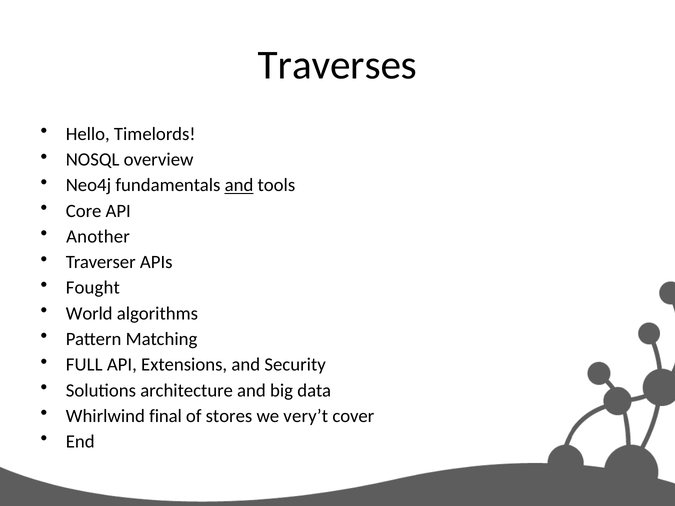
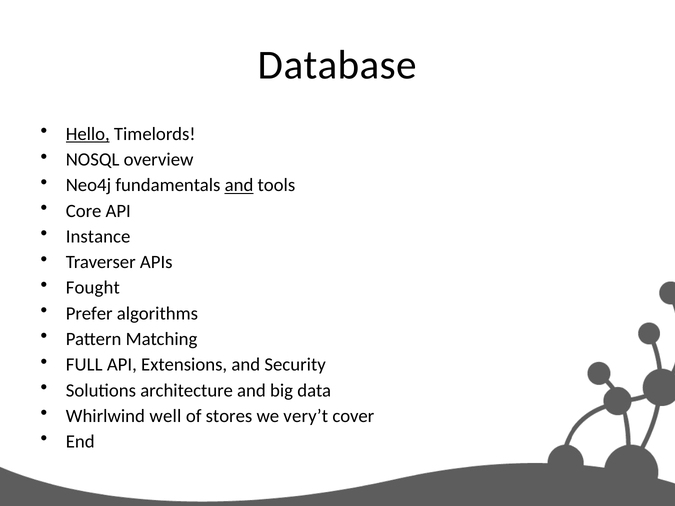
Traverses: Traverses -> Database (337, 65)
Hello underline: none -> present (88, 134)
Another: Another -> Instance (98, 237)
World: World -> Prefer (89, 314)
final: final -> well (165, 416)
